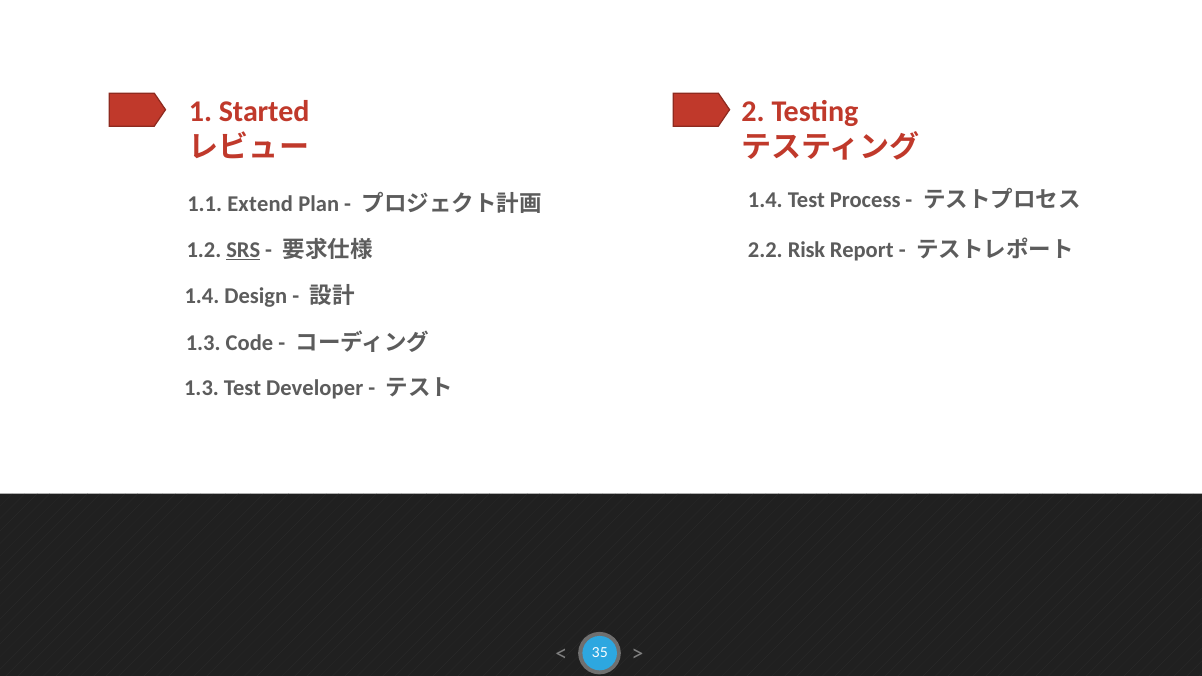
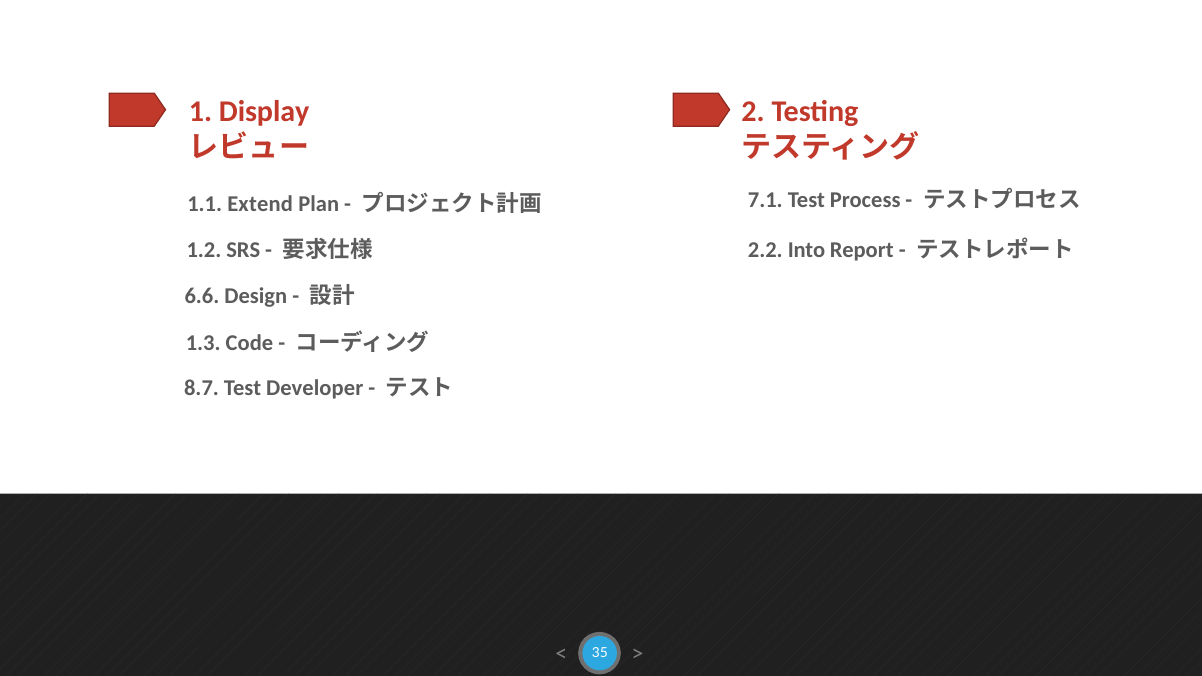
Started: Started -> Display (264, 111)
1.4: 1.4 -> 7.1 (765, 201)
SRS underline: present -> none (243, 250)
Risk: Risk -> Into (806, 250)
1.4: 1.4 -> 6.6 (202, 296)
1.3: 1.3 -> 8.7 (202, 388)
